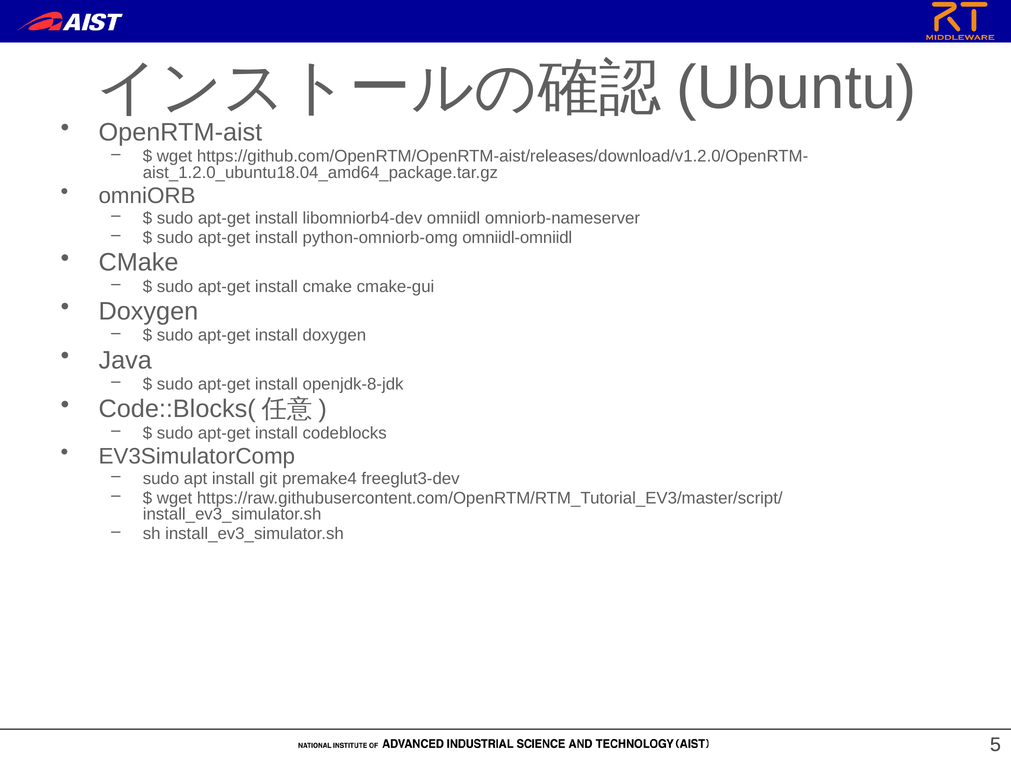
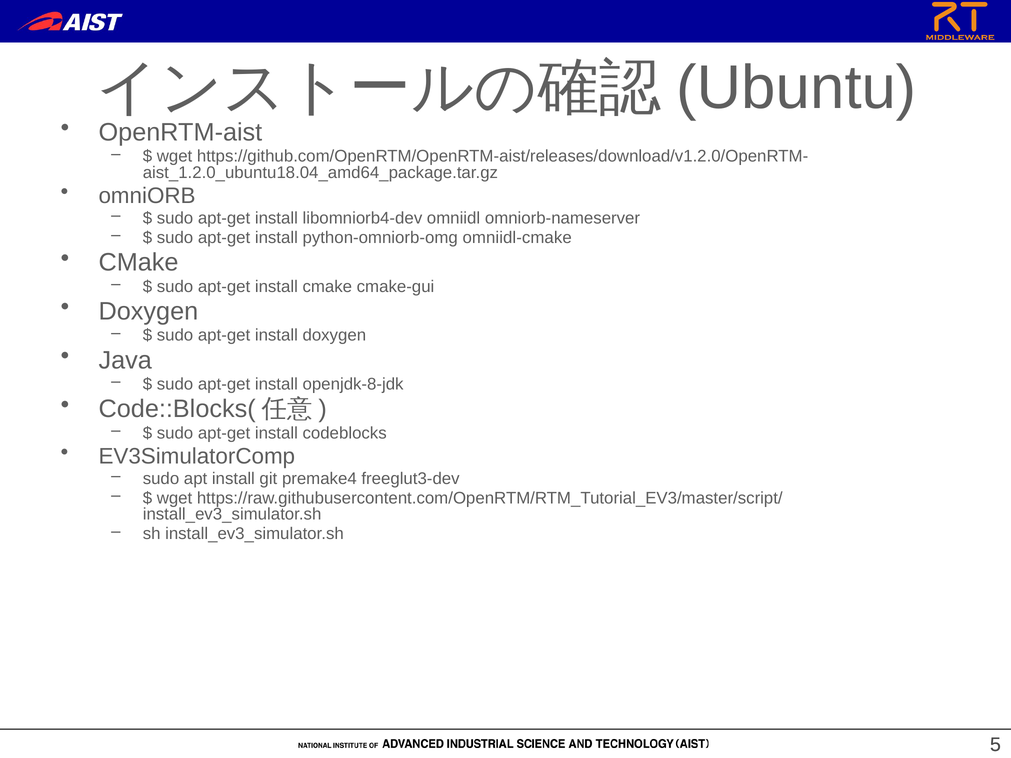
omniidl-omniidl: omniidl-omniidl -> omniidl-cmake (517, 238)
